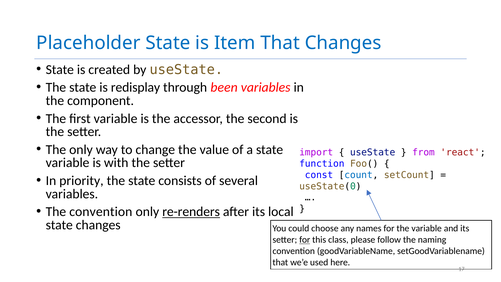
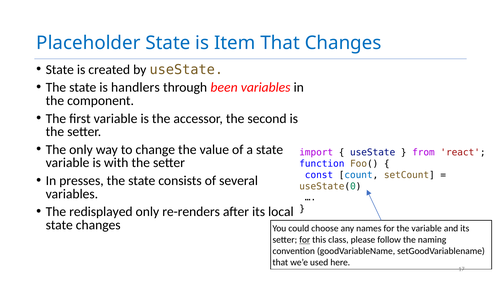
redisplay: redisplay -> handlers (135, 87)
priority: priority -> presses (81, 181)
The convention: convention -> redisplayed (101, 212)
re-renders underline: present -> none (191, 212)
